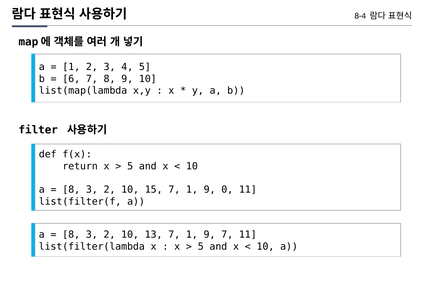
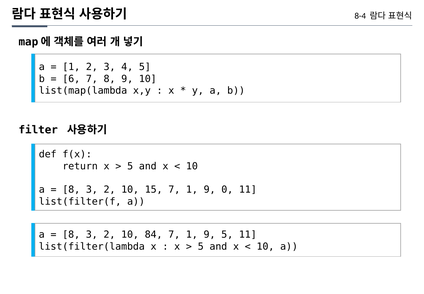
13: 13 -> 84 (154, 234)
9 7: 7 -> 5 (227, 234)
